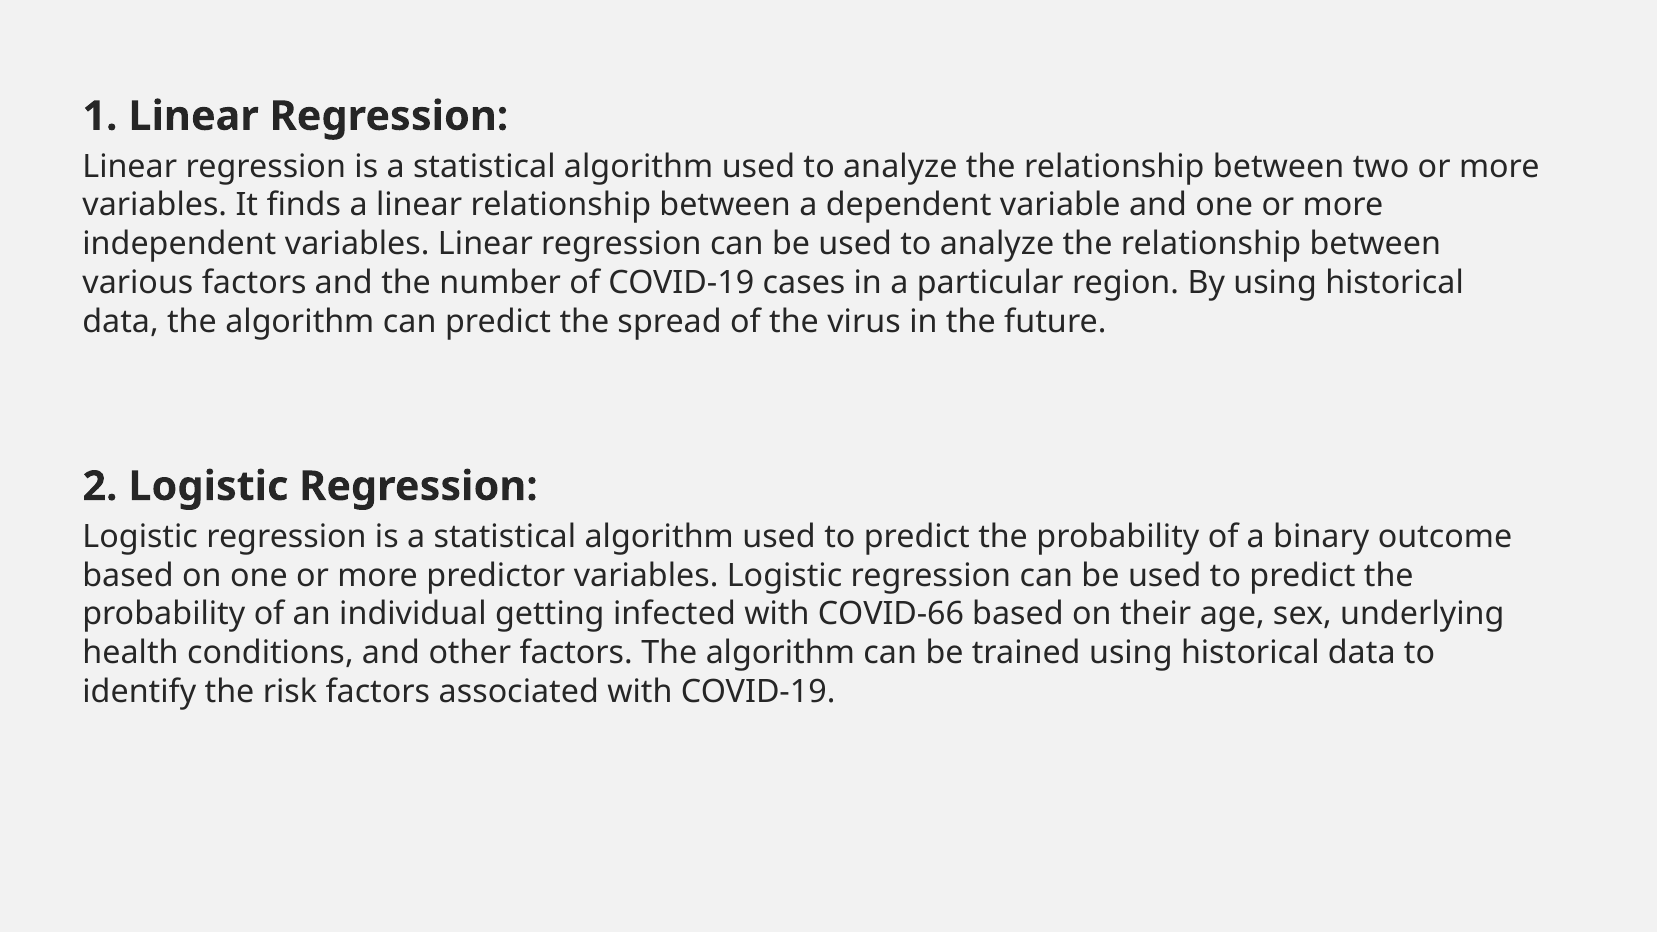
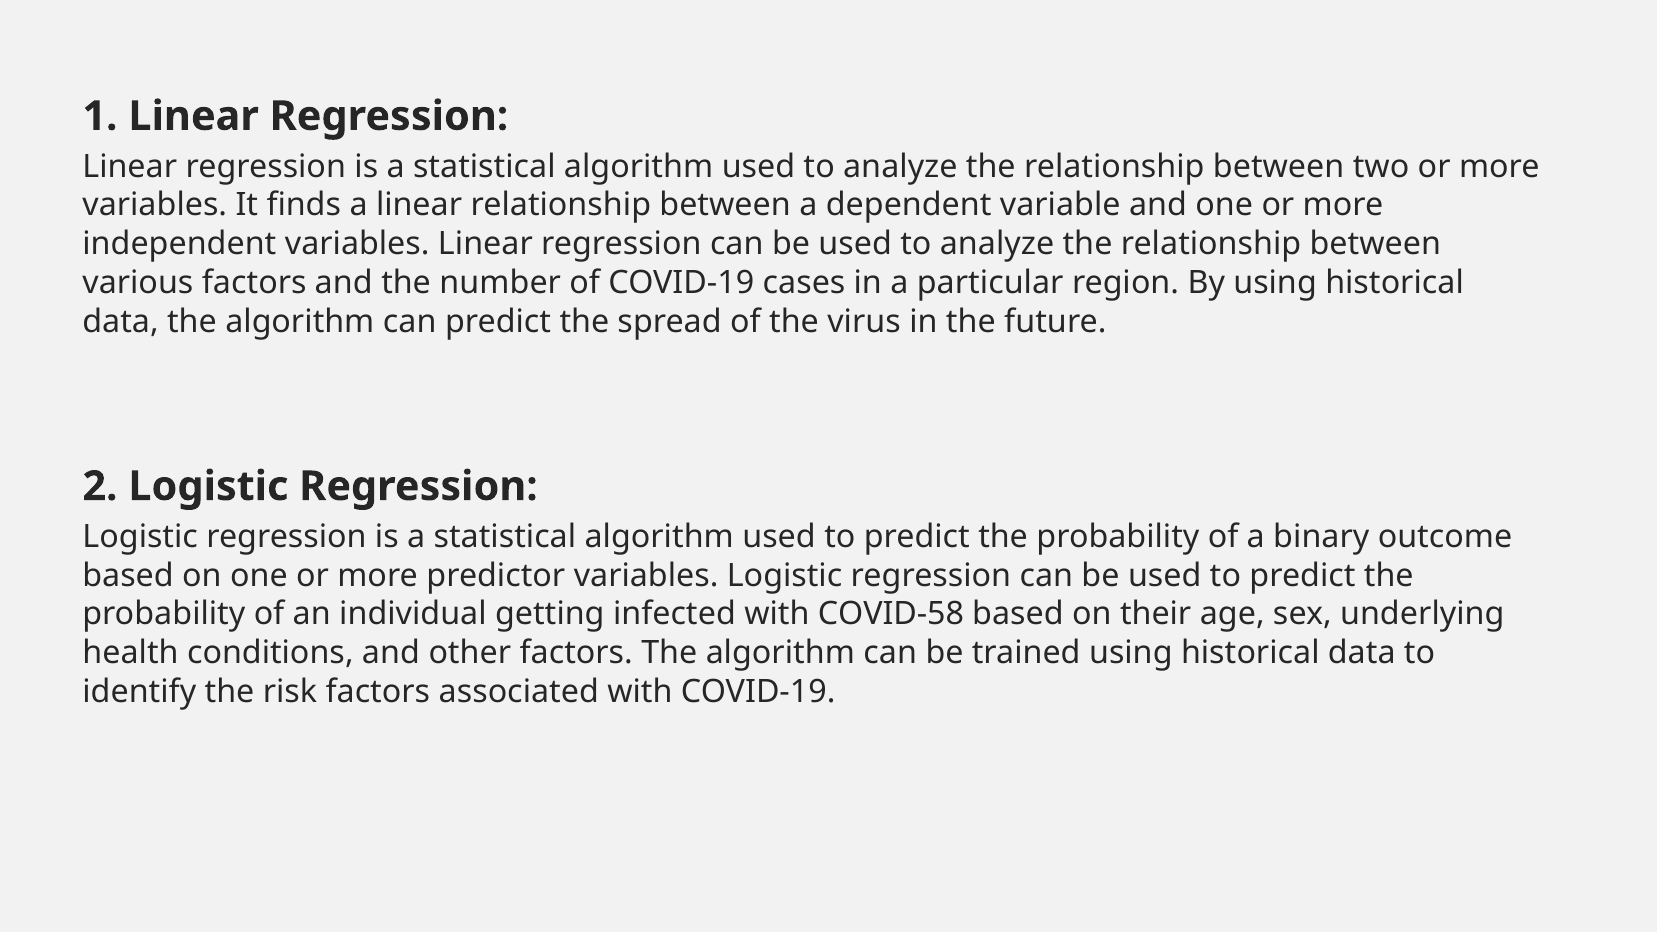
COVID-66: COVID-66 -> COVID-58 (891, 614)
